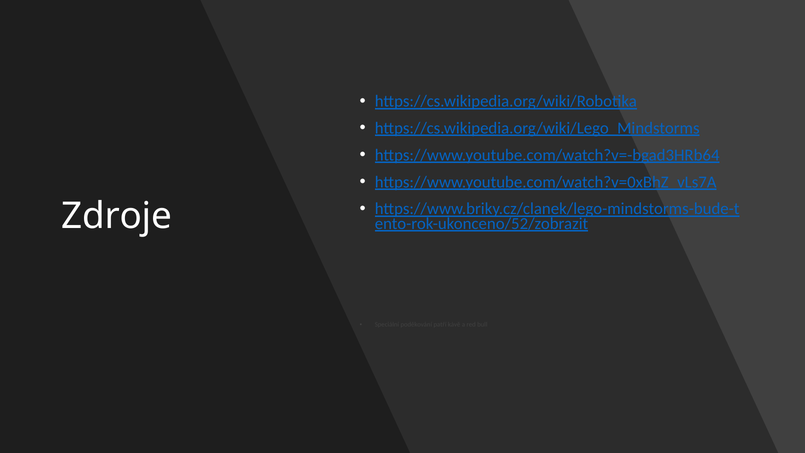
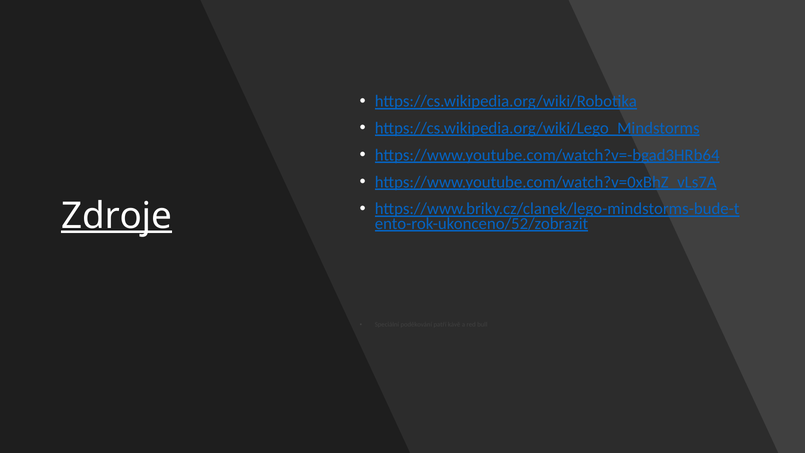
Zdroje underline: none -> present (117, 216)
